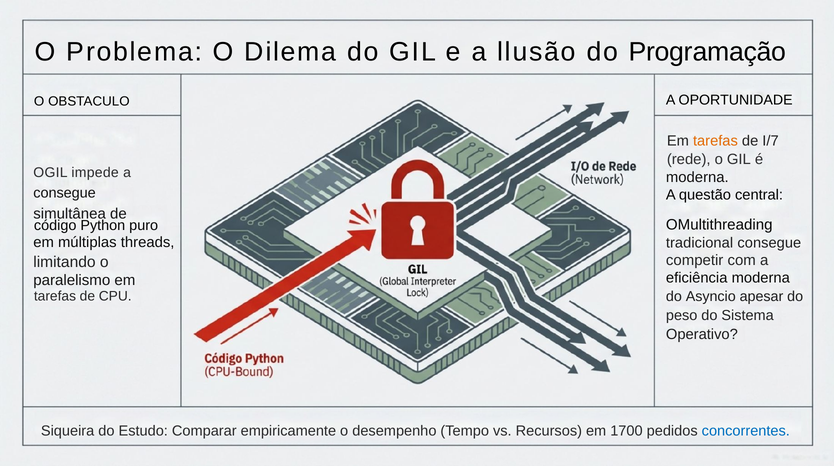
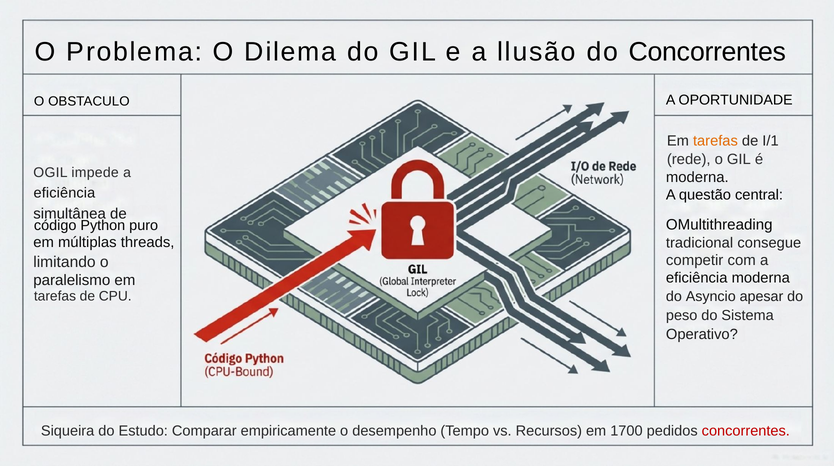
do Programação: Programação -> Concorrentes (707, 52)
I/7: I/7 -> I/1 (771, 141)
consegue: consegue -> eficiência (64, 193)
concorrentes colour: blue -> red (746, 431)
